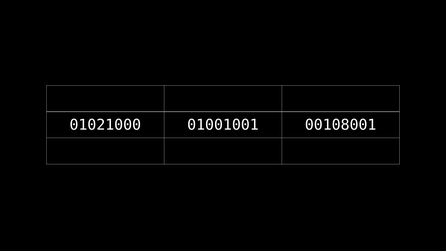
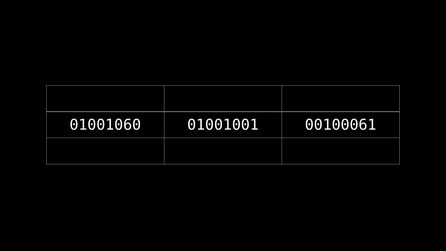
01021000: 01021000 -> 01001060 (105, 125)
00108001: 00108001 -> 00100061 (341, 125)
